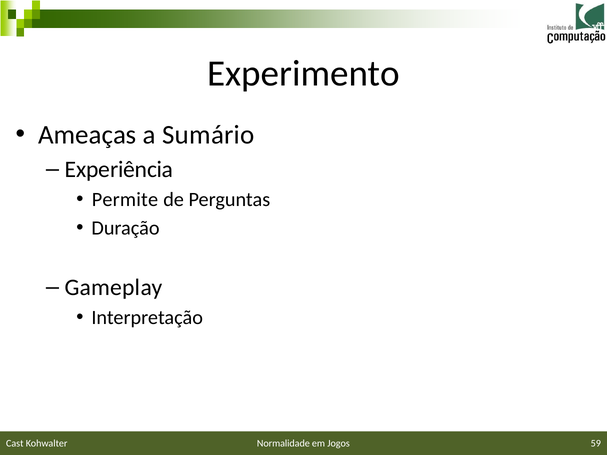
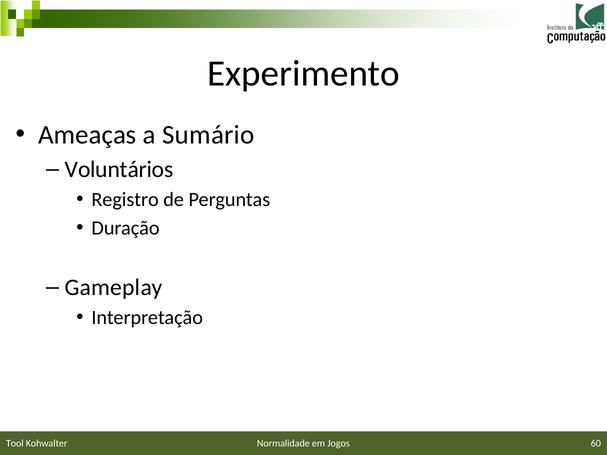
Experiência: Experiência -> Voluntários (119, 170)
Permite: Permite -> Registro (125, 200)
59: 59 -> 60 (596, 444)
Cast: Cast -> Tool (15, 444)
